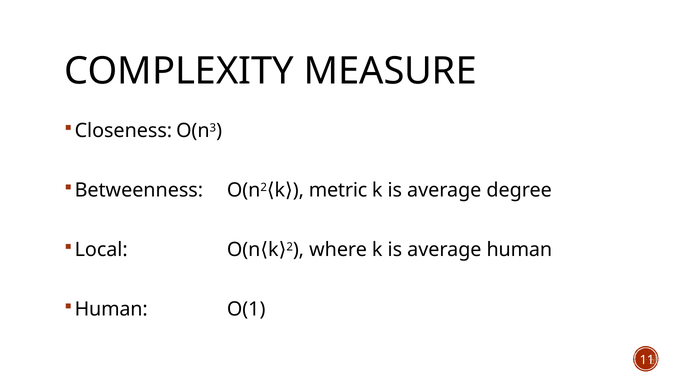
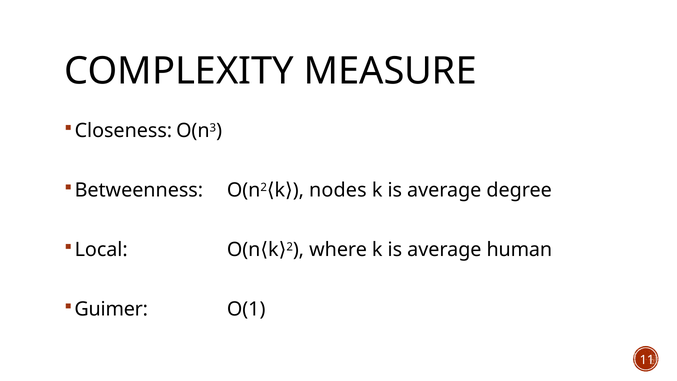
metric: metric -> nodes (338, 190)
Human: Human -> Guimer (111, 309)
